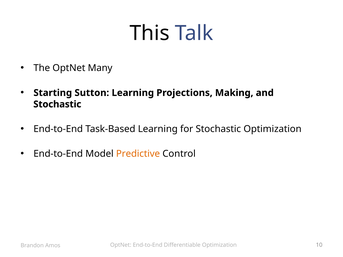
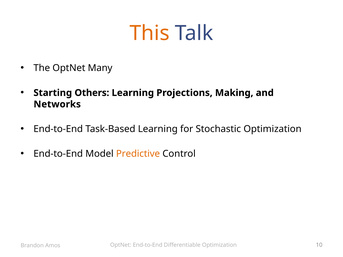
This colour: black -> orange (150, 33)
Sutton: Sutton -> Others (92, 93)
Stochastic: Stochastic -> Networks (57, 104)
